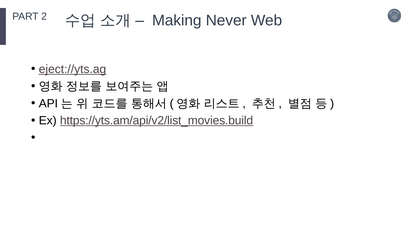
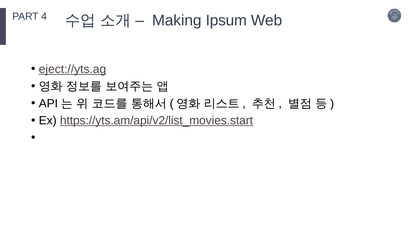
2: 2 -> 4 (44, 16)
Never: Never -> Ipsum (226, 20)
https://yts.am/api/v2/list_movies.build: https://yts.am/api/v2/list_movies.build -> https://yts.am/api/v2/list_movies.start (157, 121)
